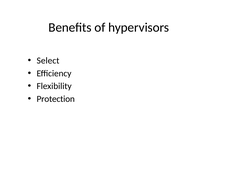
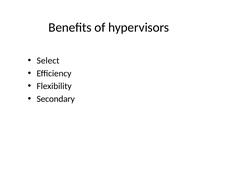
Protection: Protection -> Secondary (56, 99)
